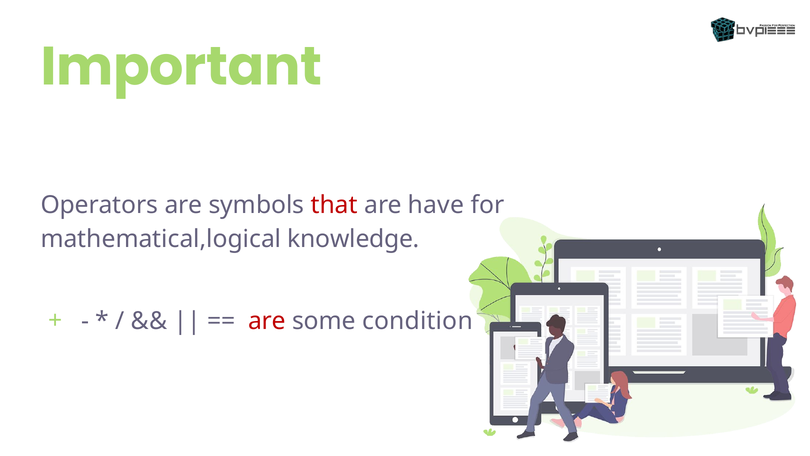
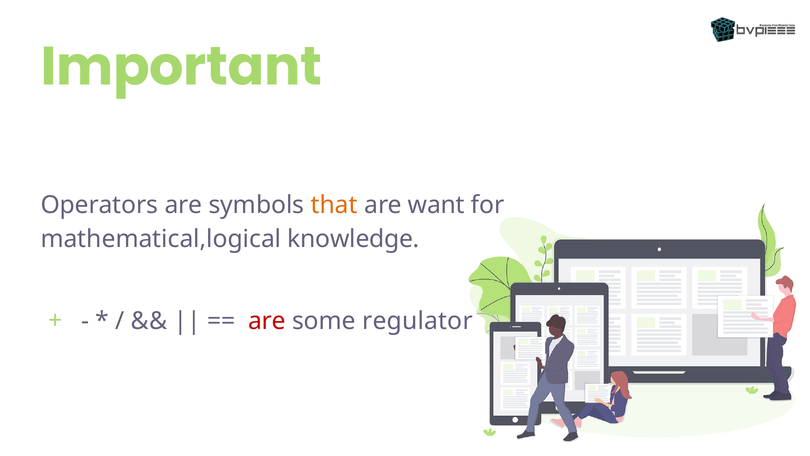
that colour: red -> orange (334, 205)
have: have -> want (436, 205)
condition: condition -> regulator (418, 321)
